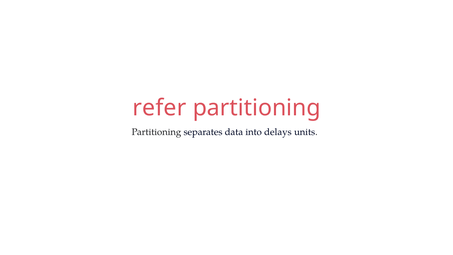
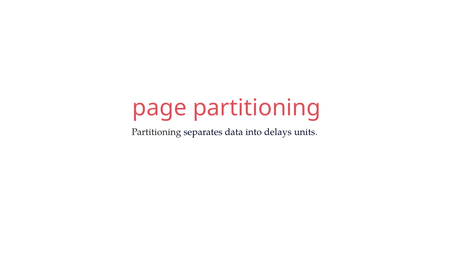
refer: refer -> page (159, 108)
